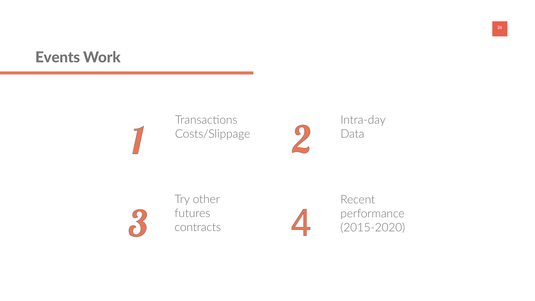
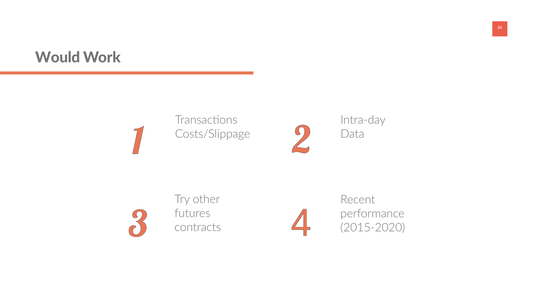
Events: Events -> Would (58, 57)
